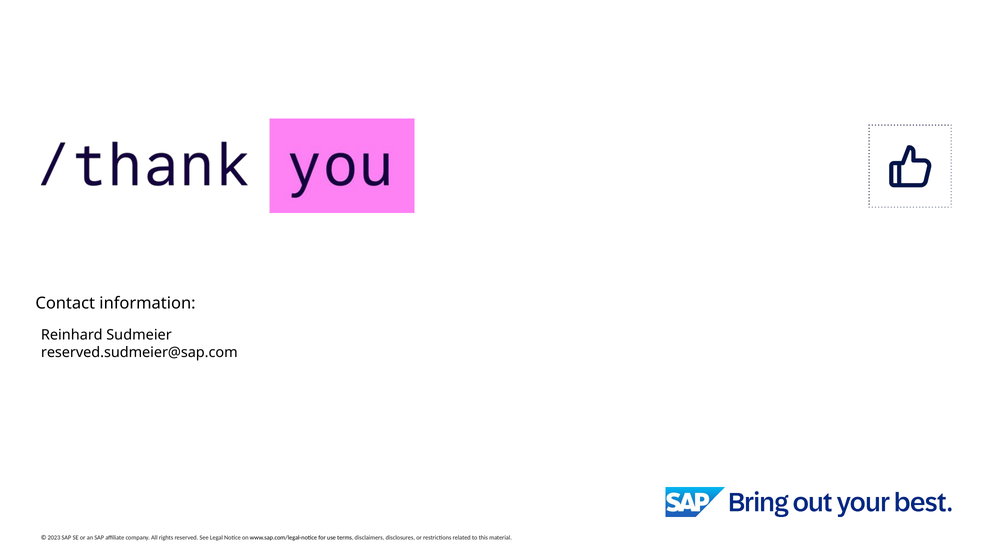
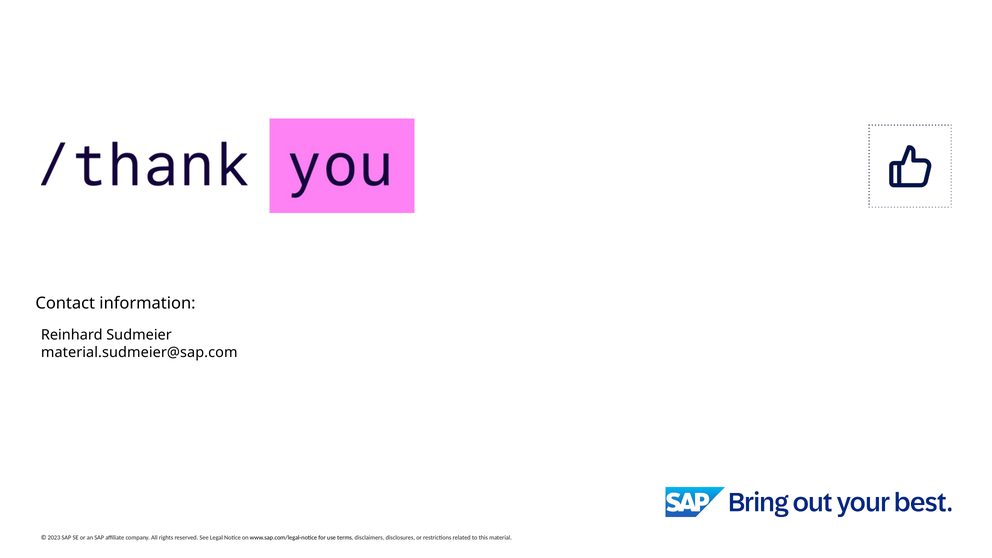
reserved.sudmeier@sap.com: reserved.sudmeier@sap.com -> material.sudmeier@sap.com (139, 352)
